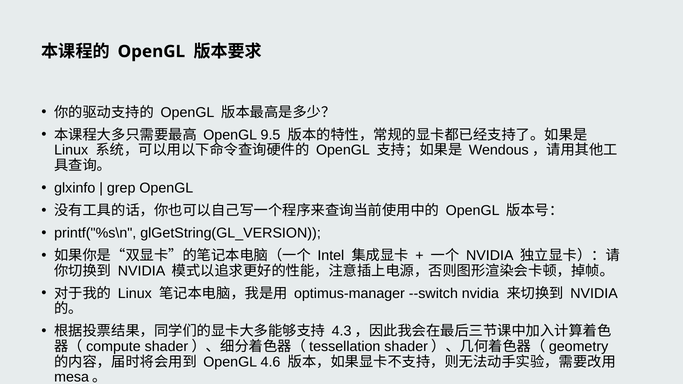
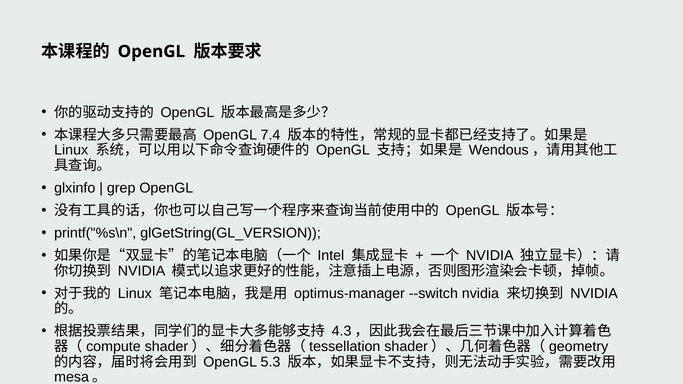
9.5: 9.5 -> 7.4 (270, 135)
4.6: 4.6 -> 5.3 (270, 362)
